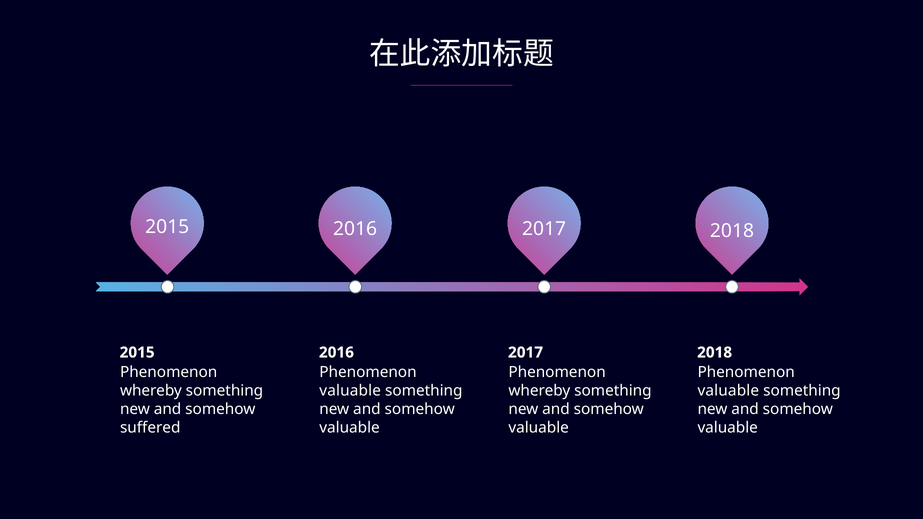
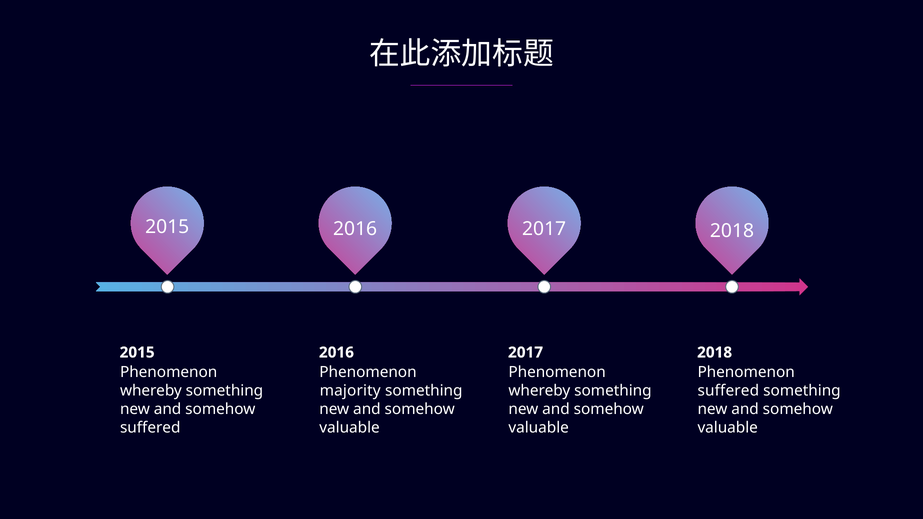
valuable: valuable -> majority (350, 391)
valuable: valuable -> suffered (728, 391)
